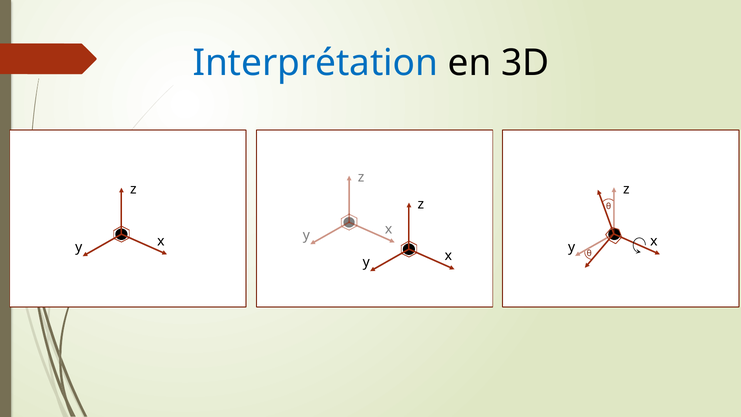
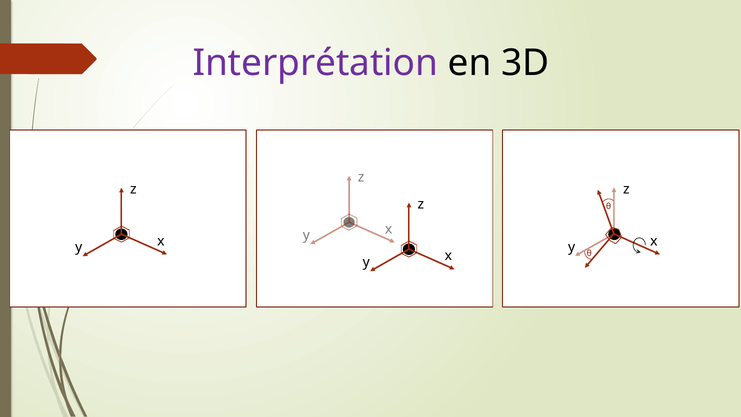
Interprétation colour: blue -> purple (315, 63)
